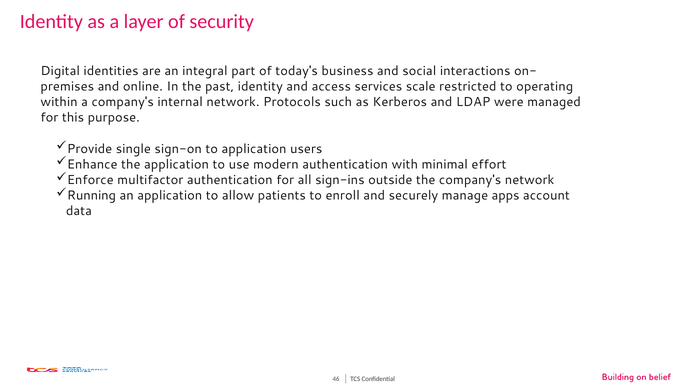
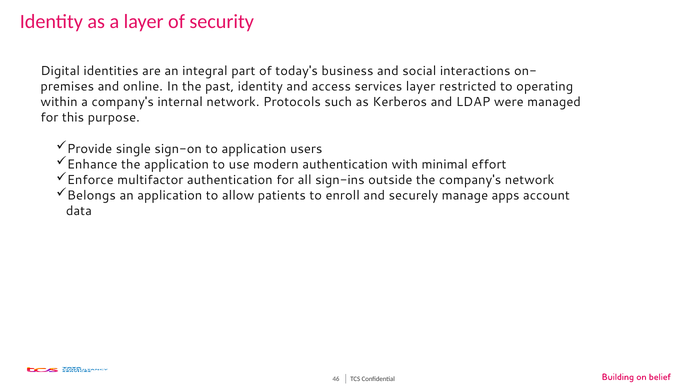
services scale: scale -> layer (421, 87)
Running: Running -> Belongs (91, 196)
